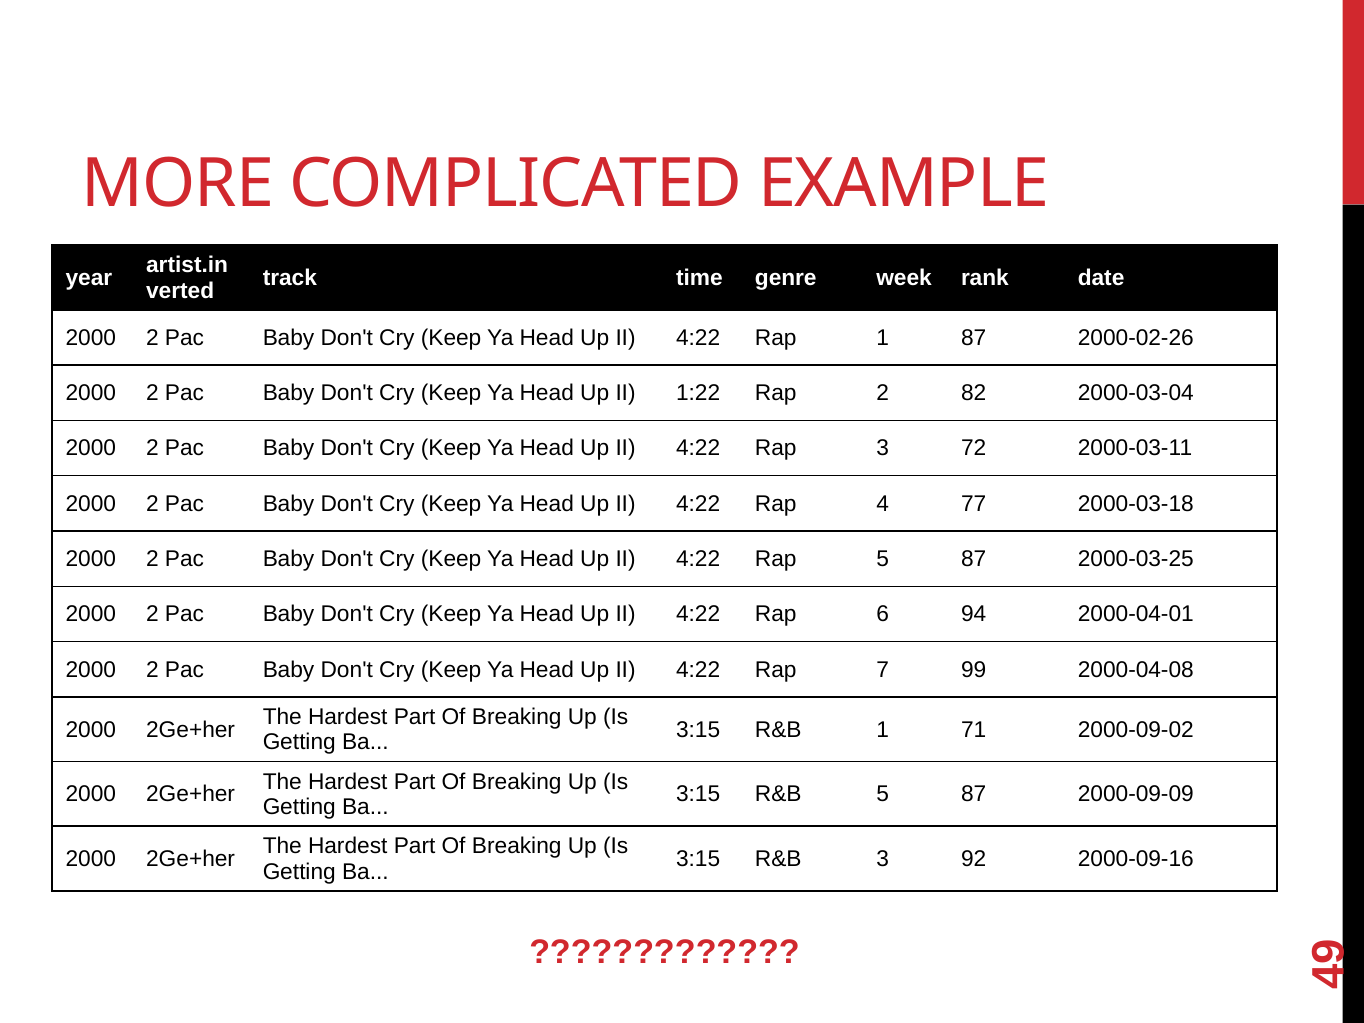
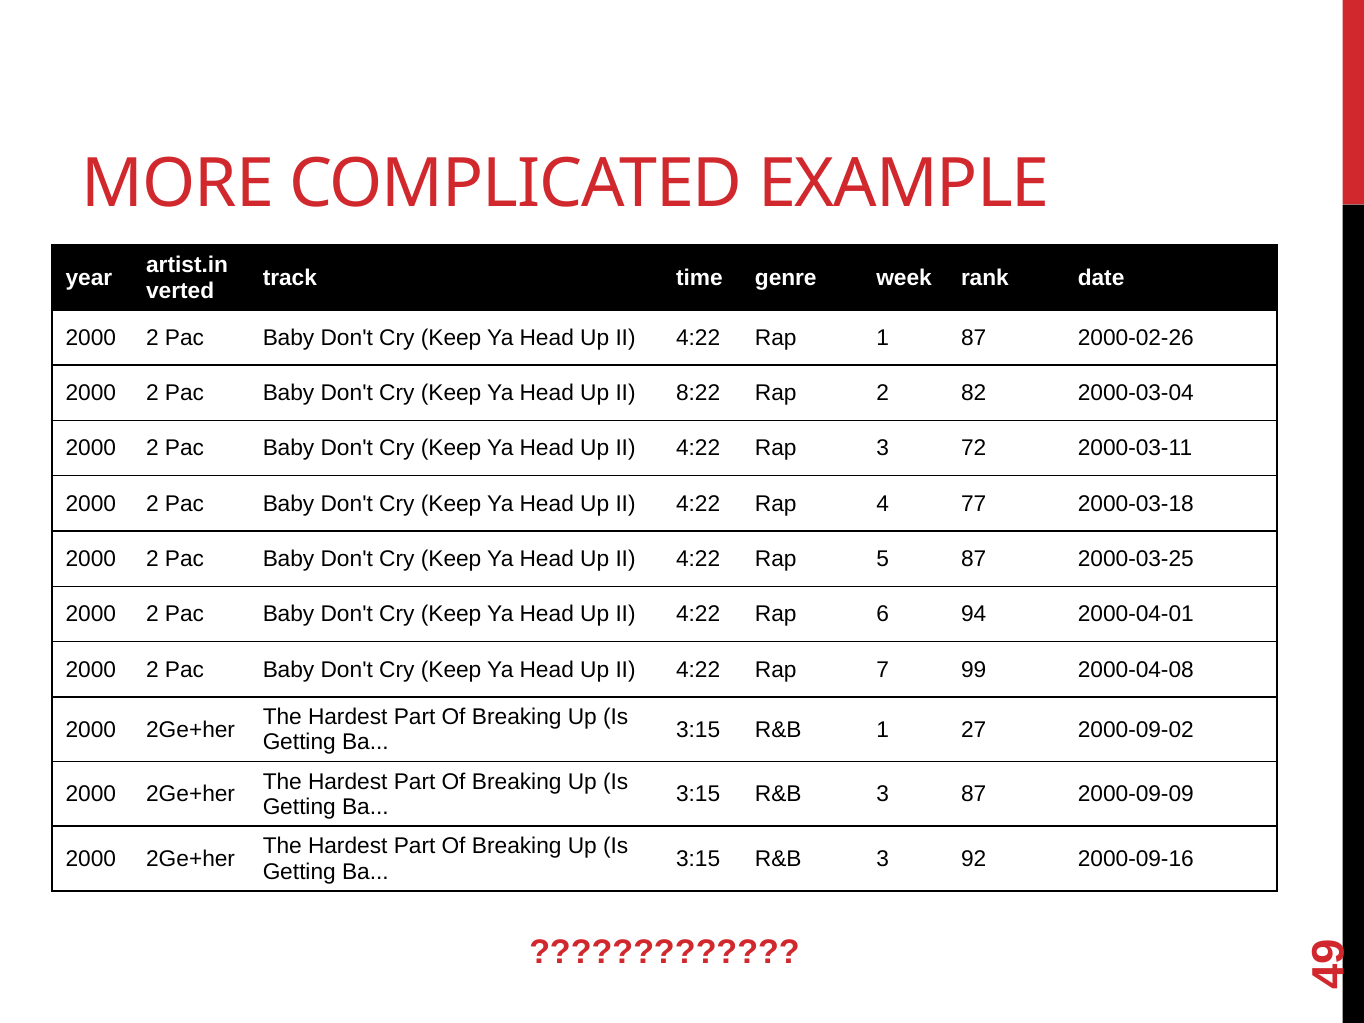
1:22: 1:22 -> 8:22 (698, 393)
71: 71 -> 27 (974, 730)
5: 5 -> 3 (883, 794)
